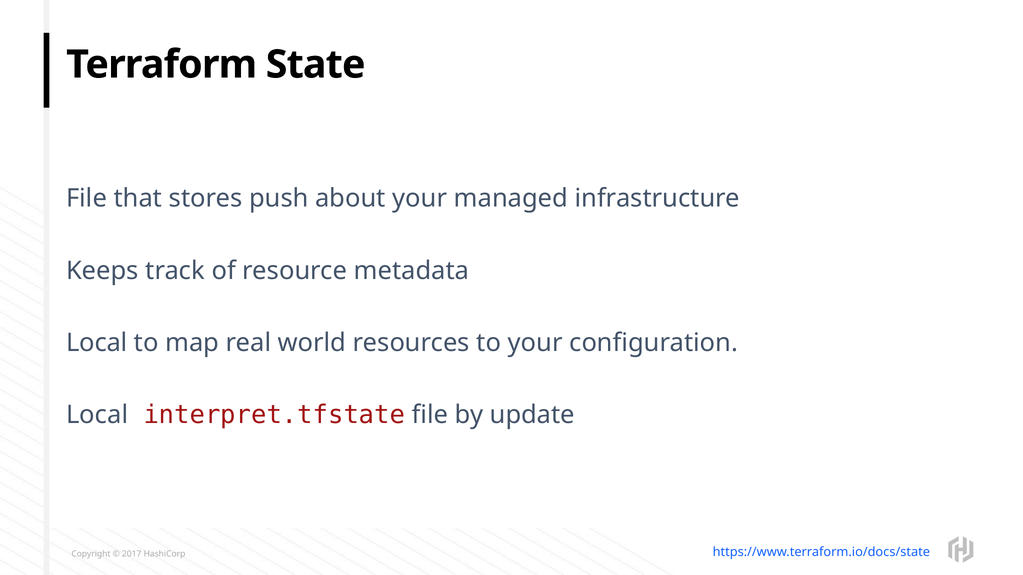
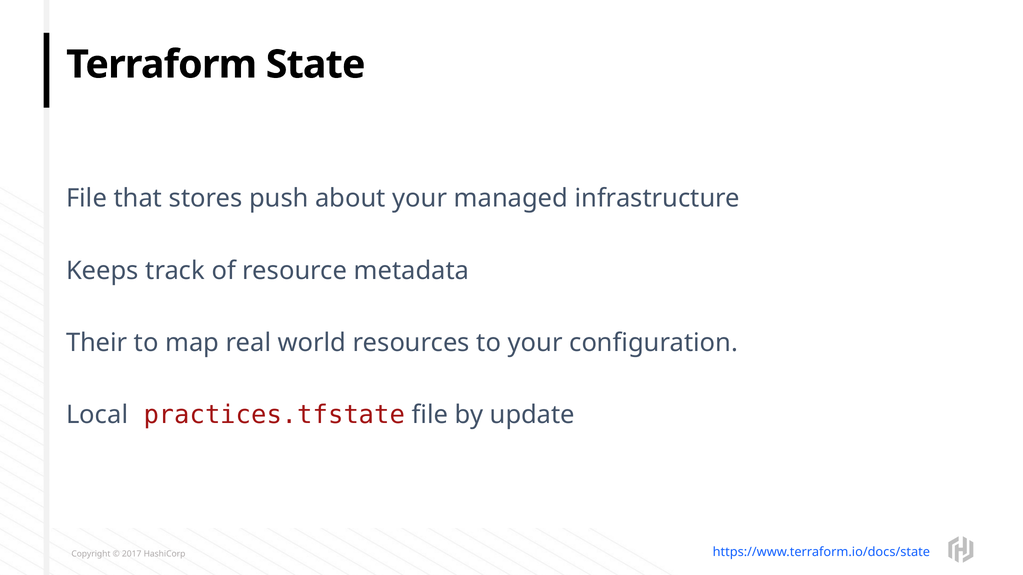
Local: Local -> Their (97, 343)
interpret.tfstate: interpret.tfstate -> practices.tfstate (274, 415)
